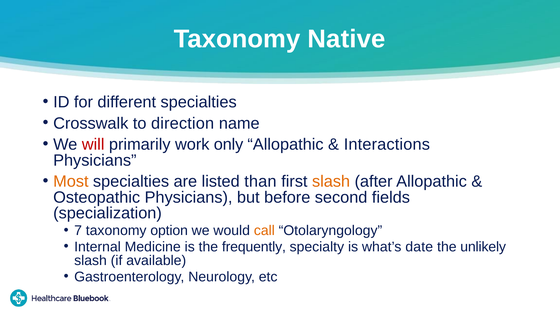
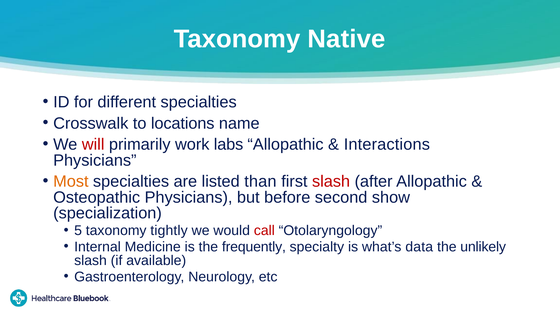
direction: direction -> locations (183, 123)
only: only -> labs (229, 144)
slash colour: orange -> red (331, 181)
fields: fields -> show (391, 197)
7: 7 -> 5 (78, 231)
option: option -> tightly (169, 231)
call colour: orange -> red (264, 231)
date: date -> data (419, 247)
